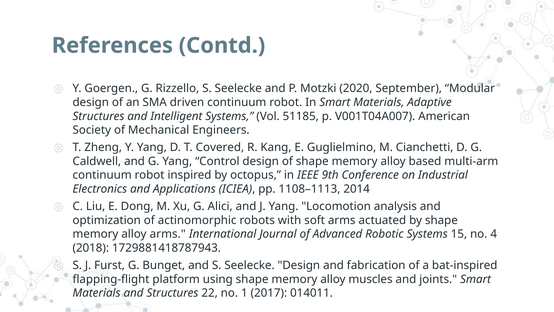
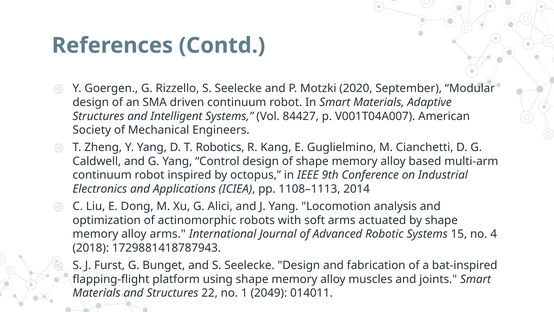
51185: 51185 -> 84427 (301, 116)
Covered: Covered -> Robotics (220, 147)
2017: 2017 -> 2049 (269, 293)
